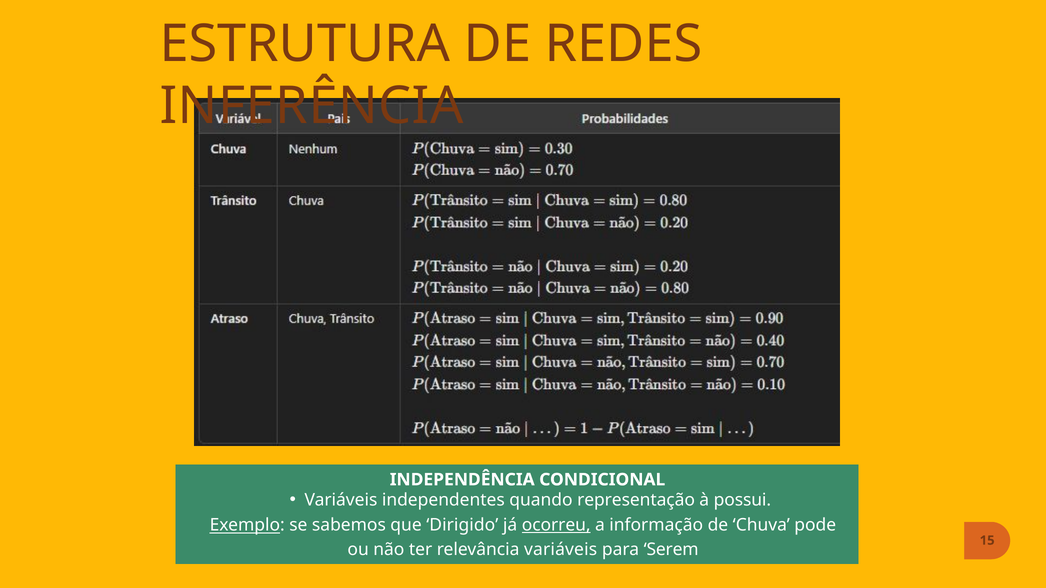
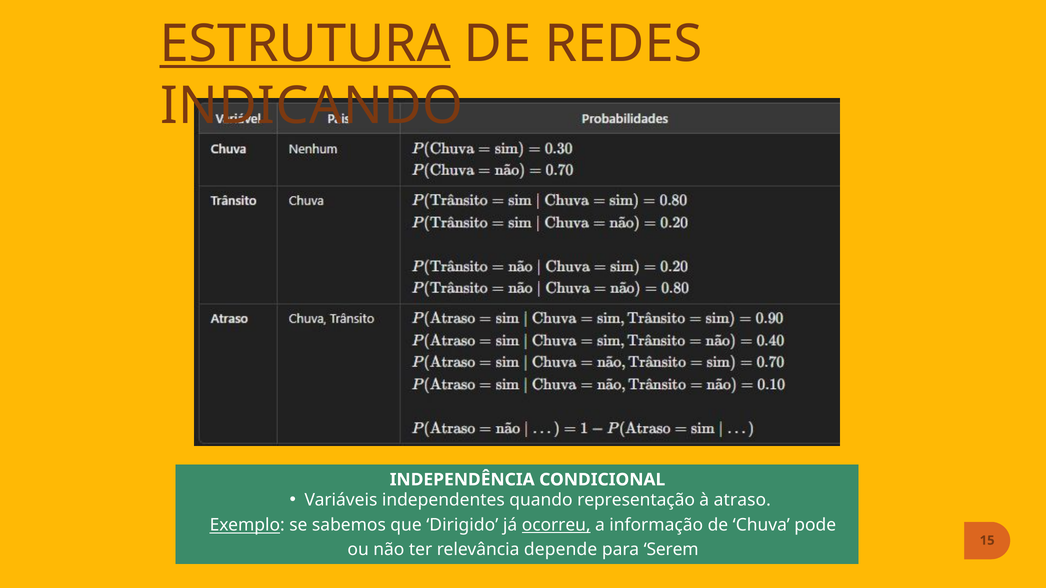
ESTRUTURA underline: none -> present (305, 44)
INFERÊNCIA: INFERÊNCIA -> INDICANDO (312, 106)
possui: possui -> atraso (742, 500)
relevância variáveis: variáveis -> depende (561, 550)
